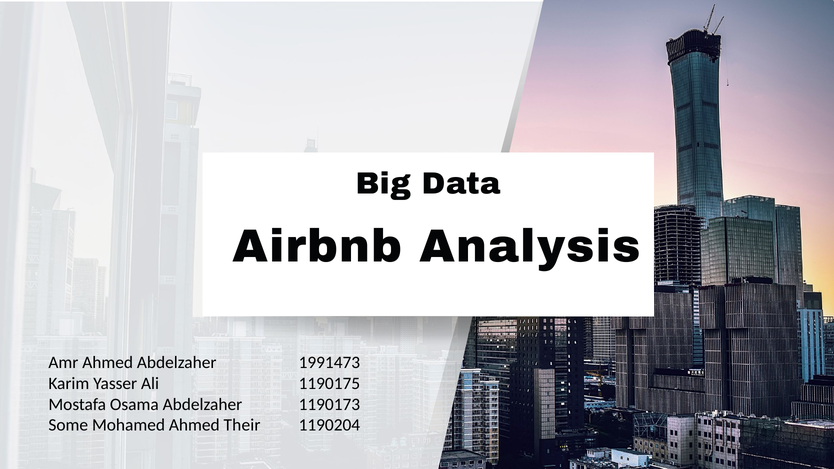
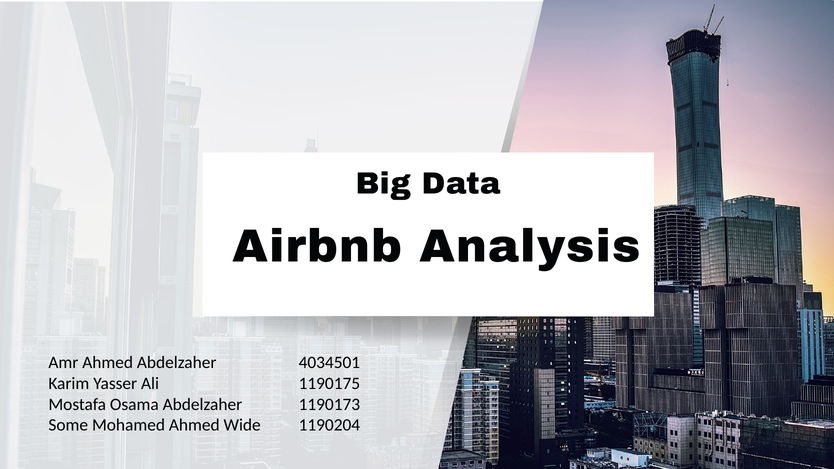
1991473: 1991473 -> 4034501 (329, 363)
Their: Their -> Wide (242, 425)
